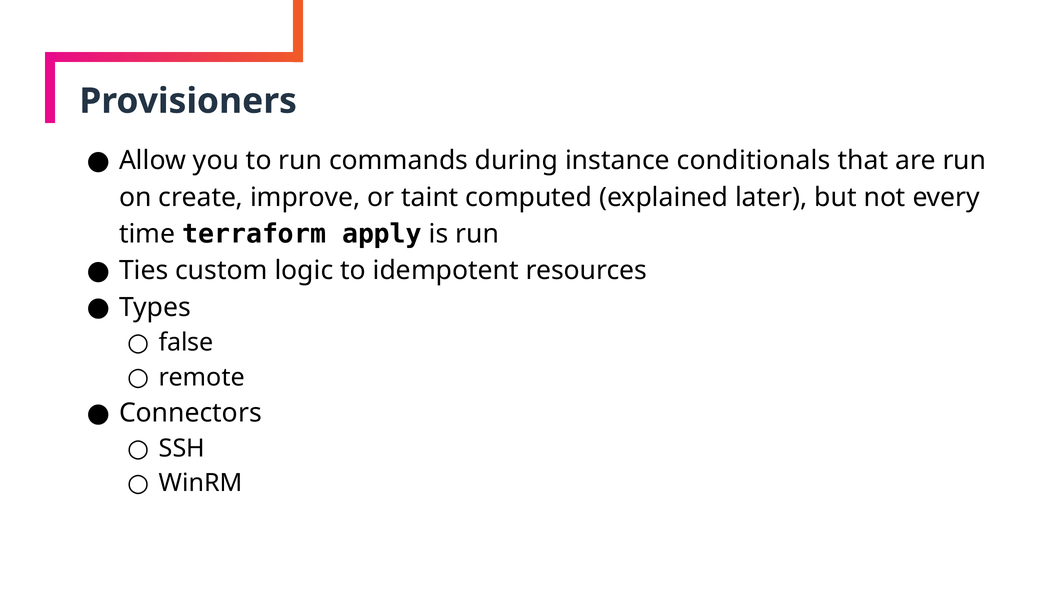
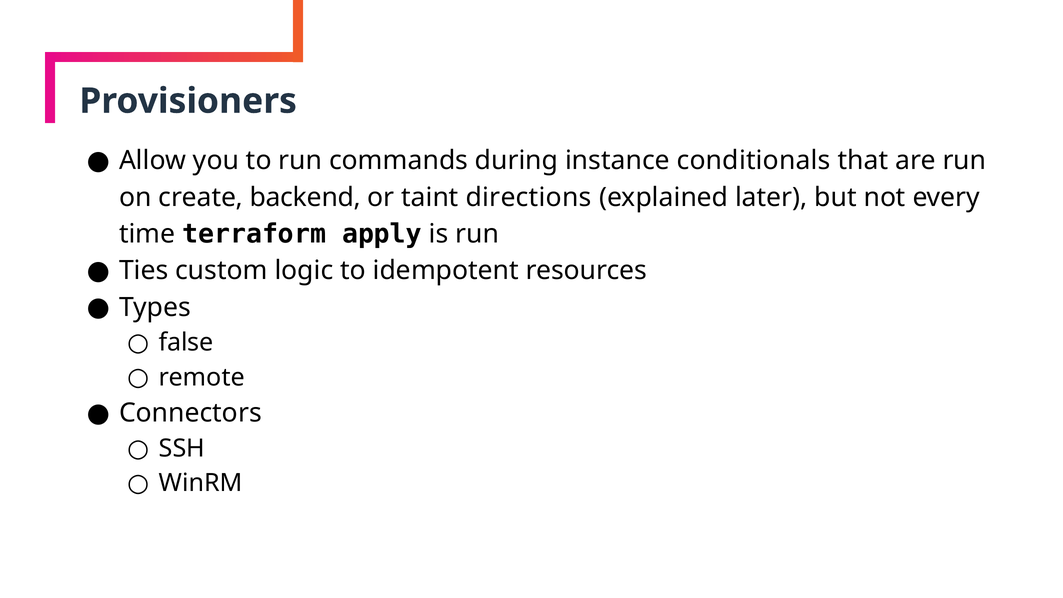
improve: improve -> backend (305, 197)
computed: computed -> directions (529, 197)
